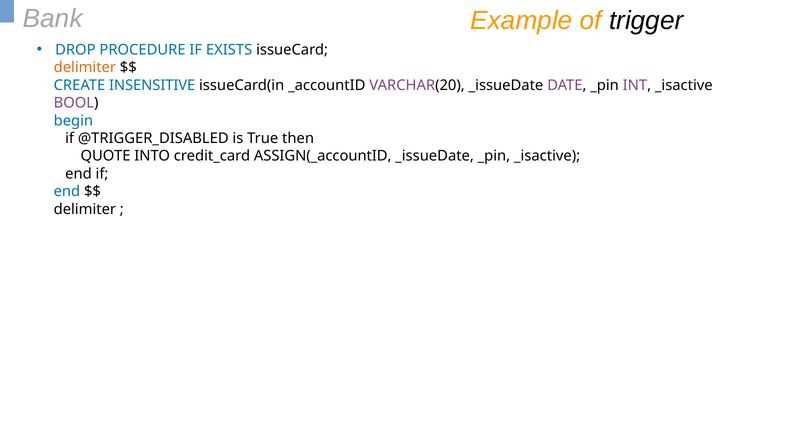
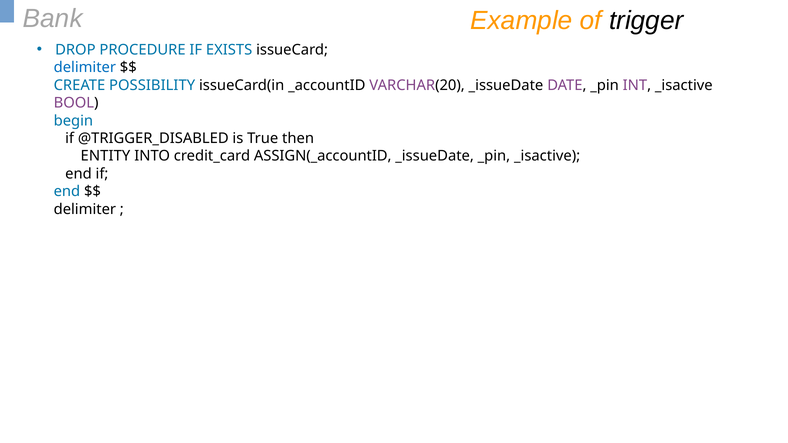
delimiter colour: orange -> blue (85, 68)
INSENSITIVE: INSENSITIVE -> POSSIBILITY (152, 85)
QUOTE: QUOTE -> ENTITY (105, 156)
